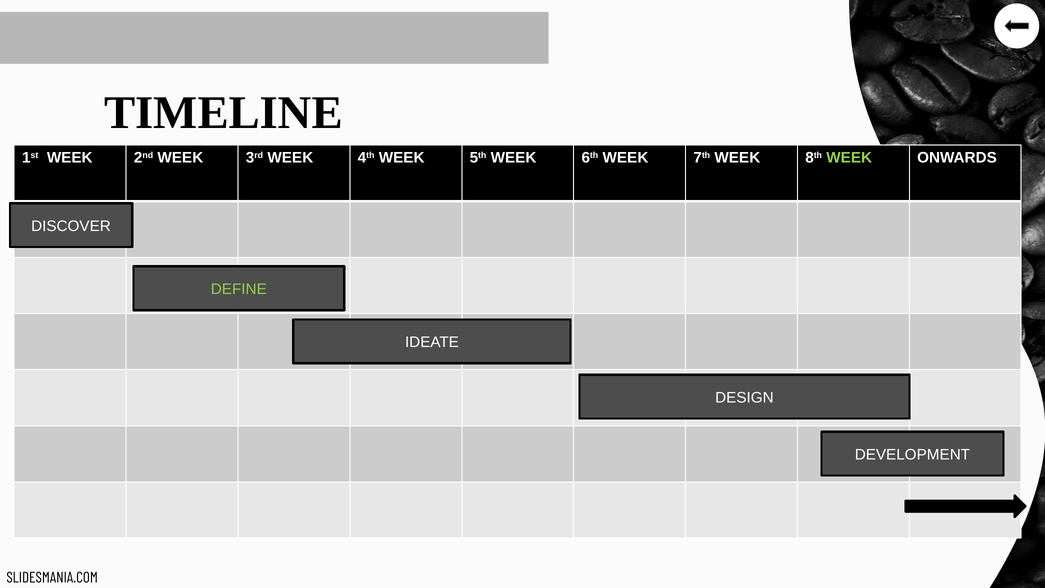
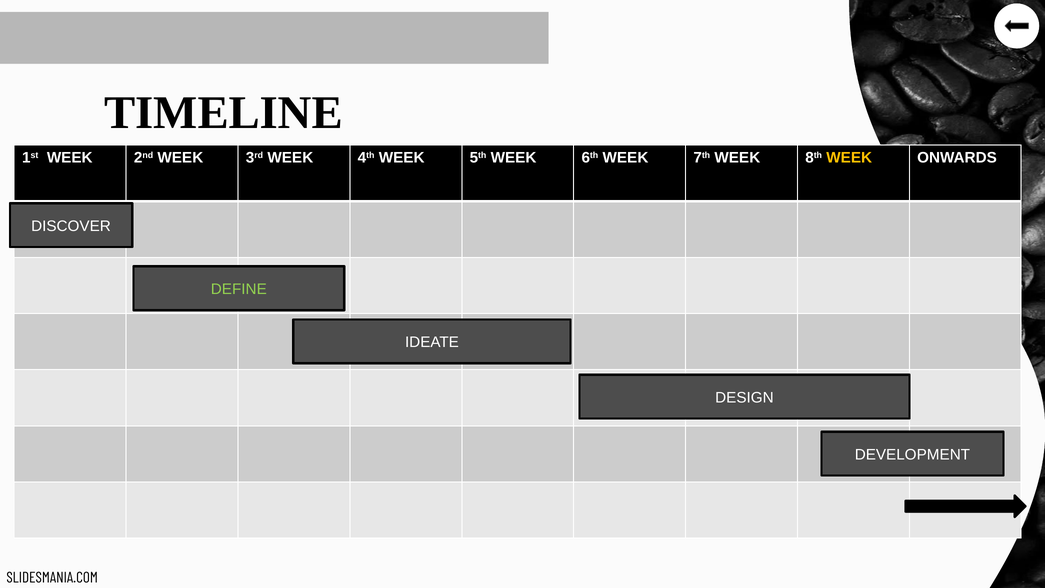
WEEK colour: light green -> yellow (849, 158)
